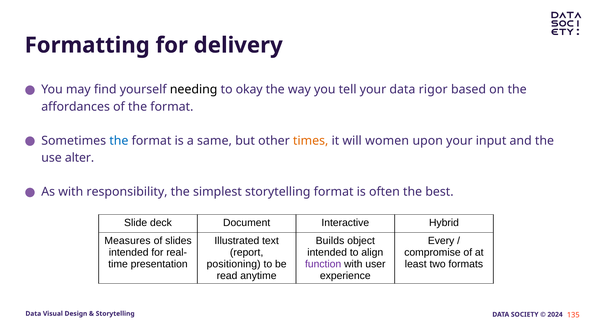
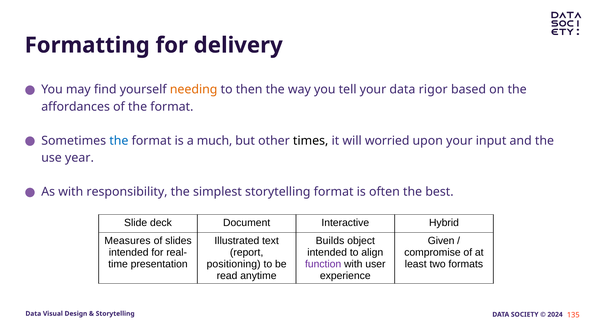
needing colour: black -> orange (194, 90)
okay: okay -> then (249, 90)
same: same -> much (215, 141)
times colour: orange -> black (311, 141)
women: women -> worried (387, 141)
alter: alter -> year (79, 158)
Every: Every -> Given (441, 241)
